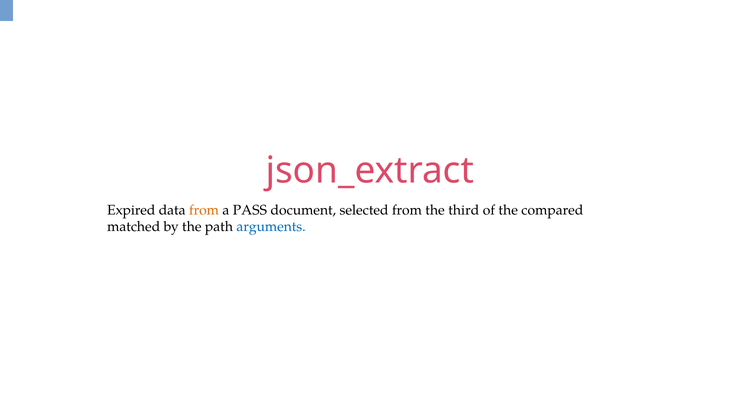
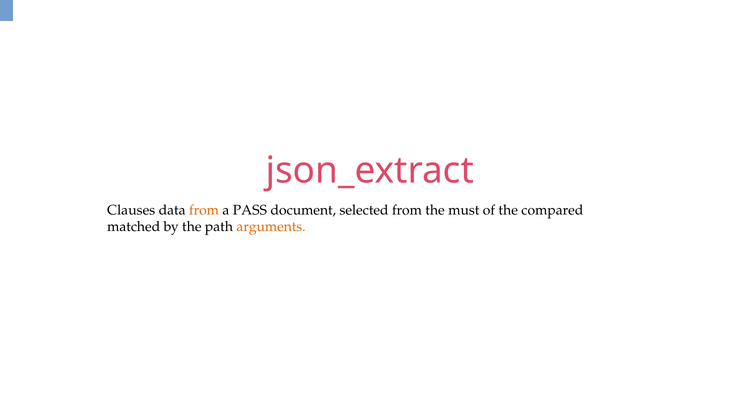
Expired: Expired -> Clauses (131, 210)
third: third -> must (464, 210)
arguments colour: blue -> orange (271, 227)
